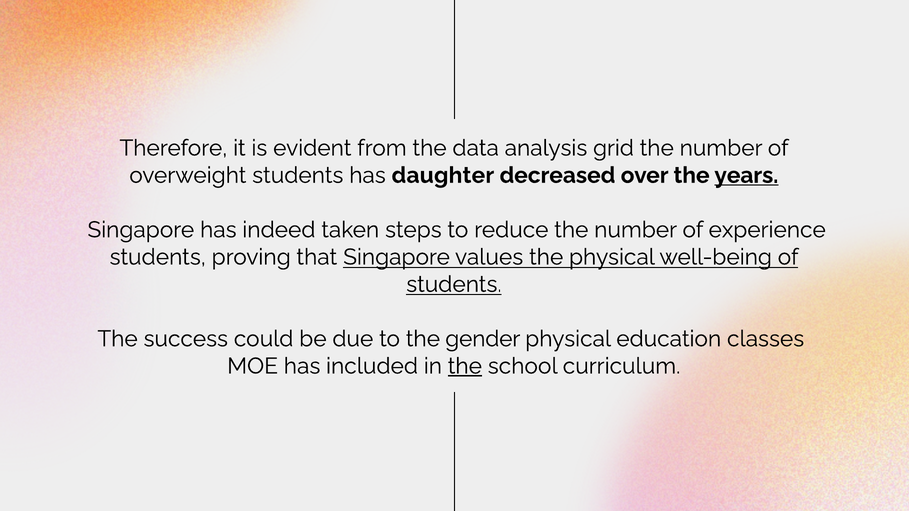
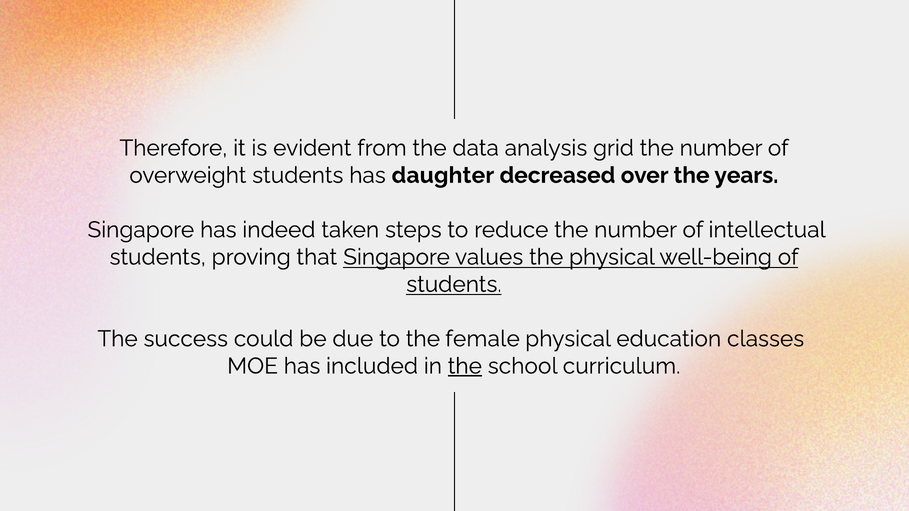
years underline: present -> none (746, 175)
experience: experience -> intellectual (767, 230)
gender: gender -> female (483, 339)
